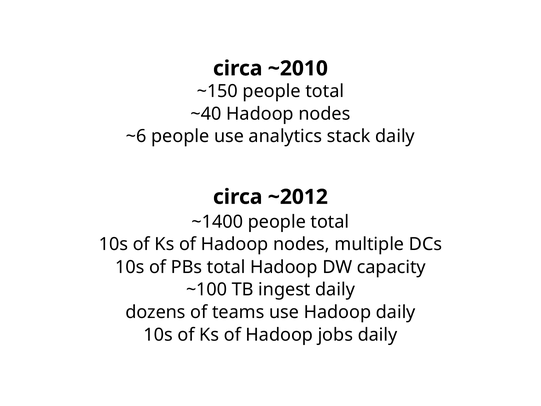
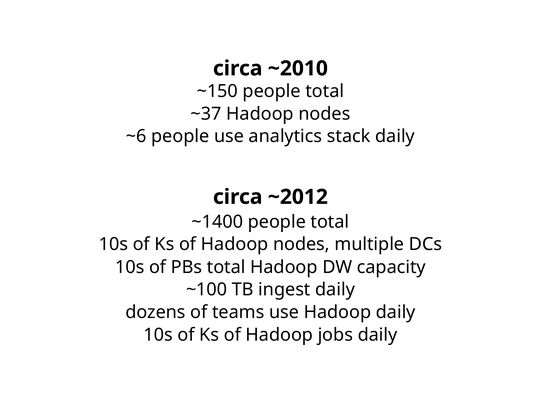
~40: ~40 -> ~37 (206, 114)
